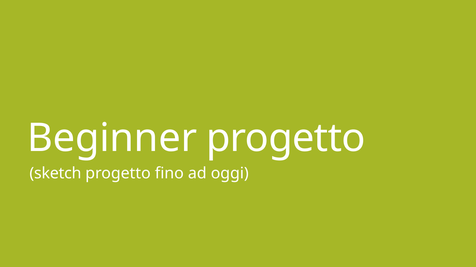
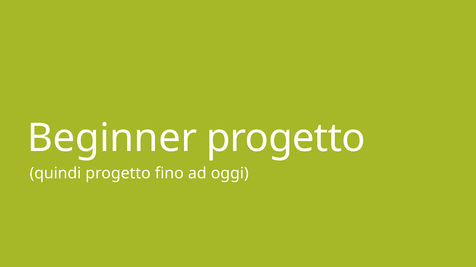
sketch: sketch -> quindi (55, 174)
